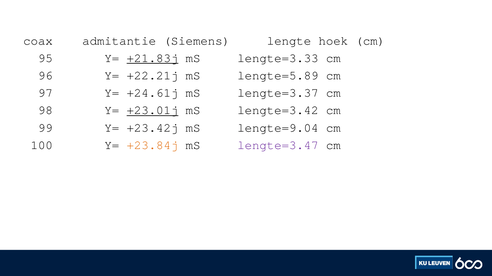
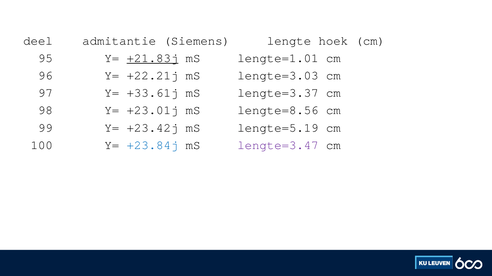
coax: coax -> deel (38, 41)
lengte=3.33: lengte=3.33 -> lengte=1.01 (278, 58)
lengte=5.89: lengte=5.89 -> lengte=3.03 (278, 76)
+24.61j: +24.61j -> +33.61j (152, 93)
+23.01j underline: present -> none (152, 111)
lengte=3.42: lengte=3.42 -> lengte=8.56 (278, 111)
lengte=9.04: lengte=9.04 -> lengte=5.19 (278, 128)
+23.84j colour: orange -> blue (152, 145)
